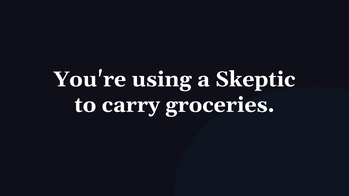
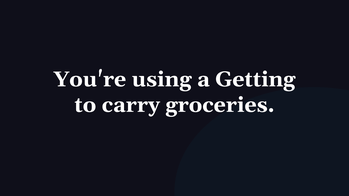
Skeptic: Skeptic -> Getting (255, 79)
